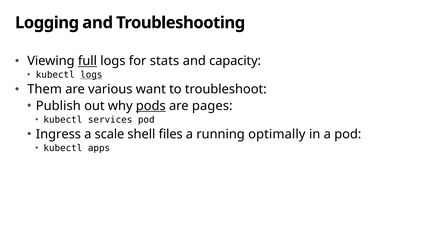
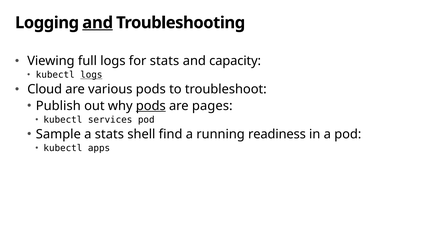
and underline: none -> present (98, 23)
full underline: present -> none (87, 61)
Them: Them -> Cloud (45, 89)
various want: want -> pods (151, 89)
Ingress: Ingress -> Sample (58, 134)
a scale: scale -> stats (109, 134)
files: files -> find (171, 134)
optimally: optimally -> readiness (277, 134)
